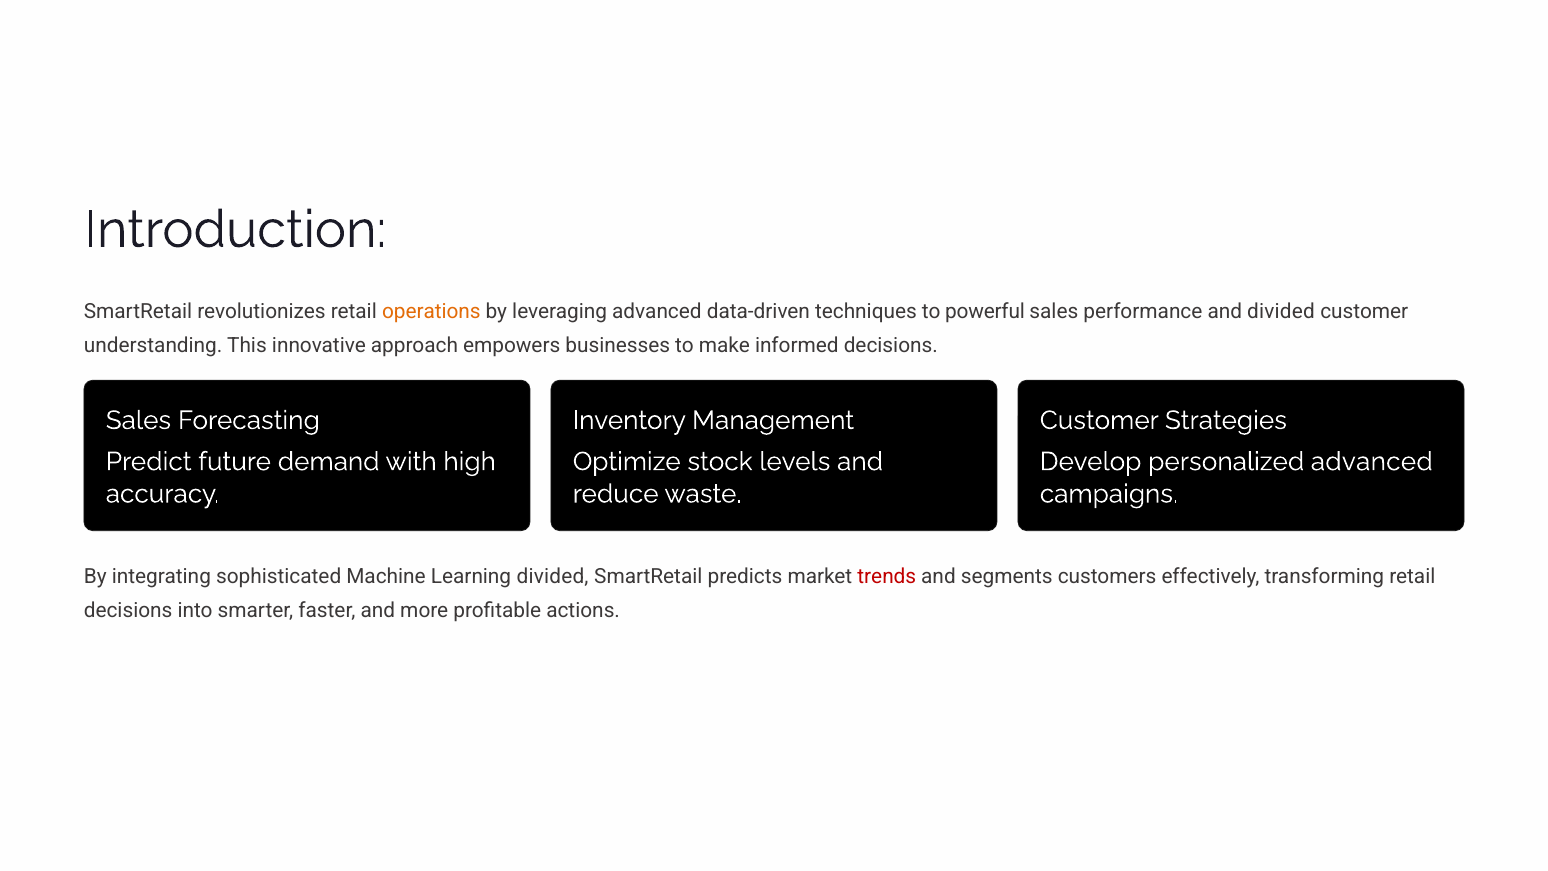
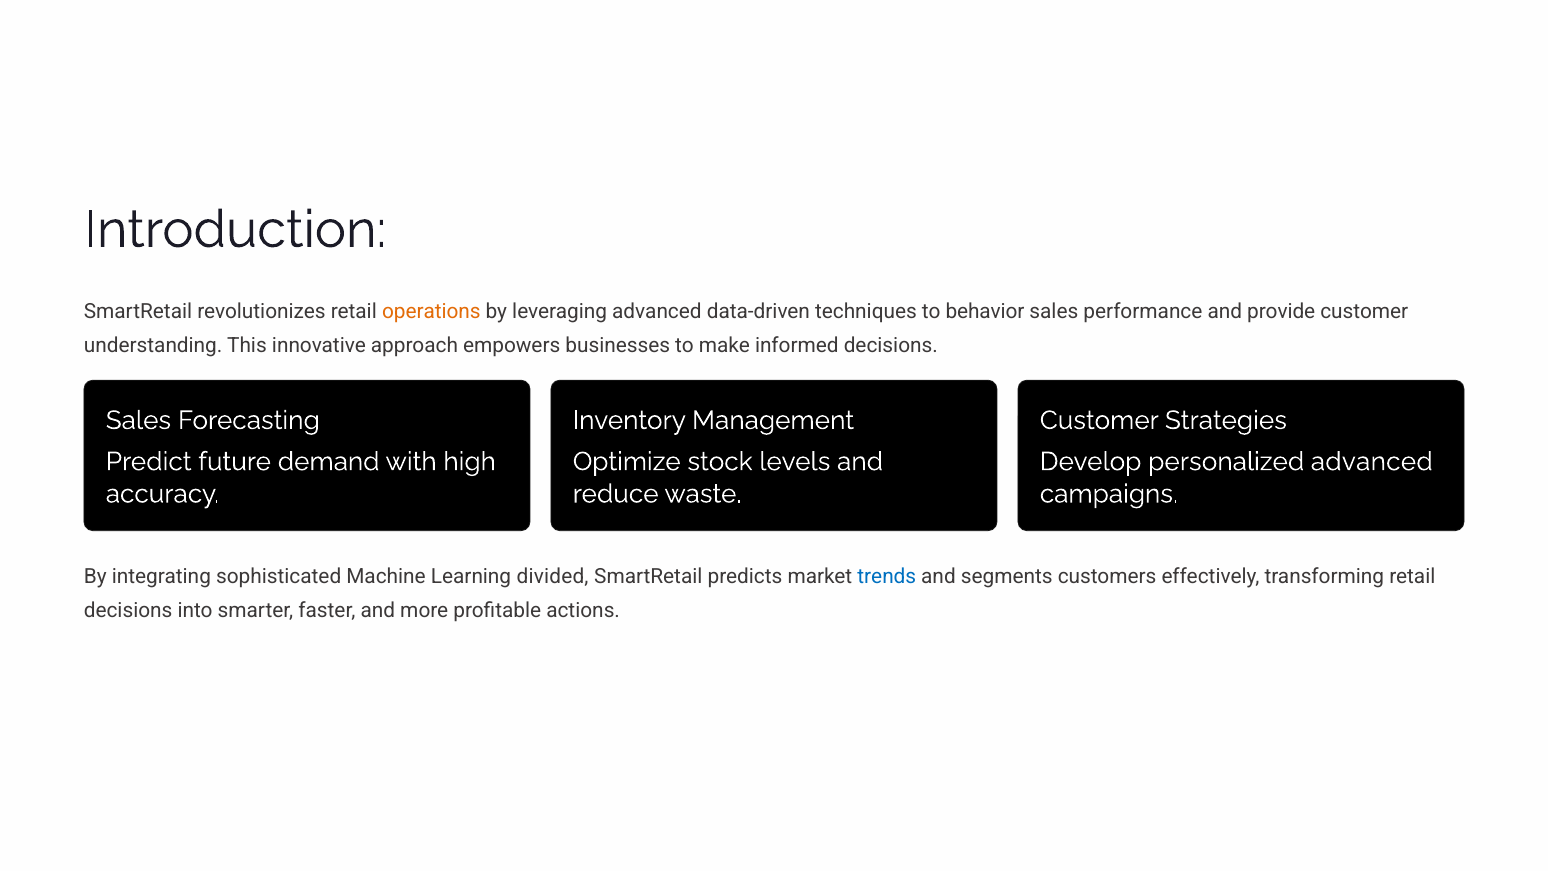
powerful: powerful -> behavior (985, 312)
and divided: divided -> provide (1281, 312)
trends colour: red -> blue (887, 577)
